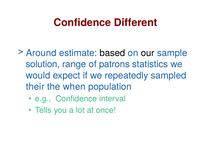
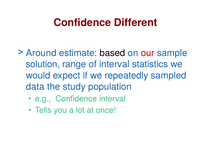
our colour: black -> red (148, 53)
of patrons: patrons -> interval (114, 64)
their: their -> data (35, 87)
when: when -> study (74, 87)
